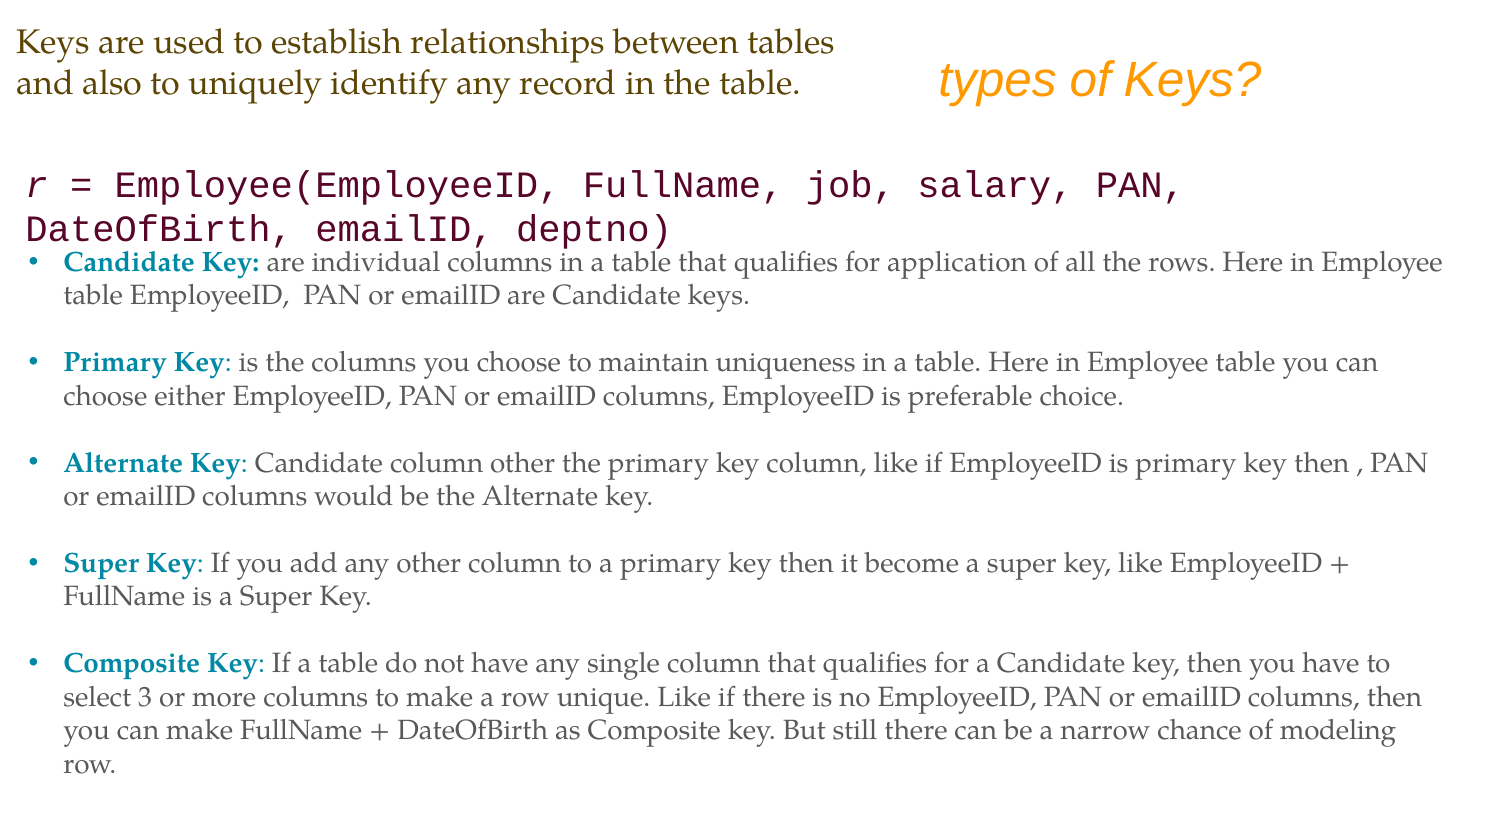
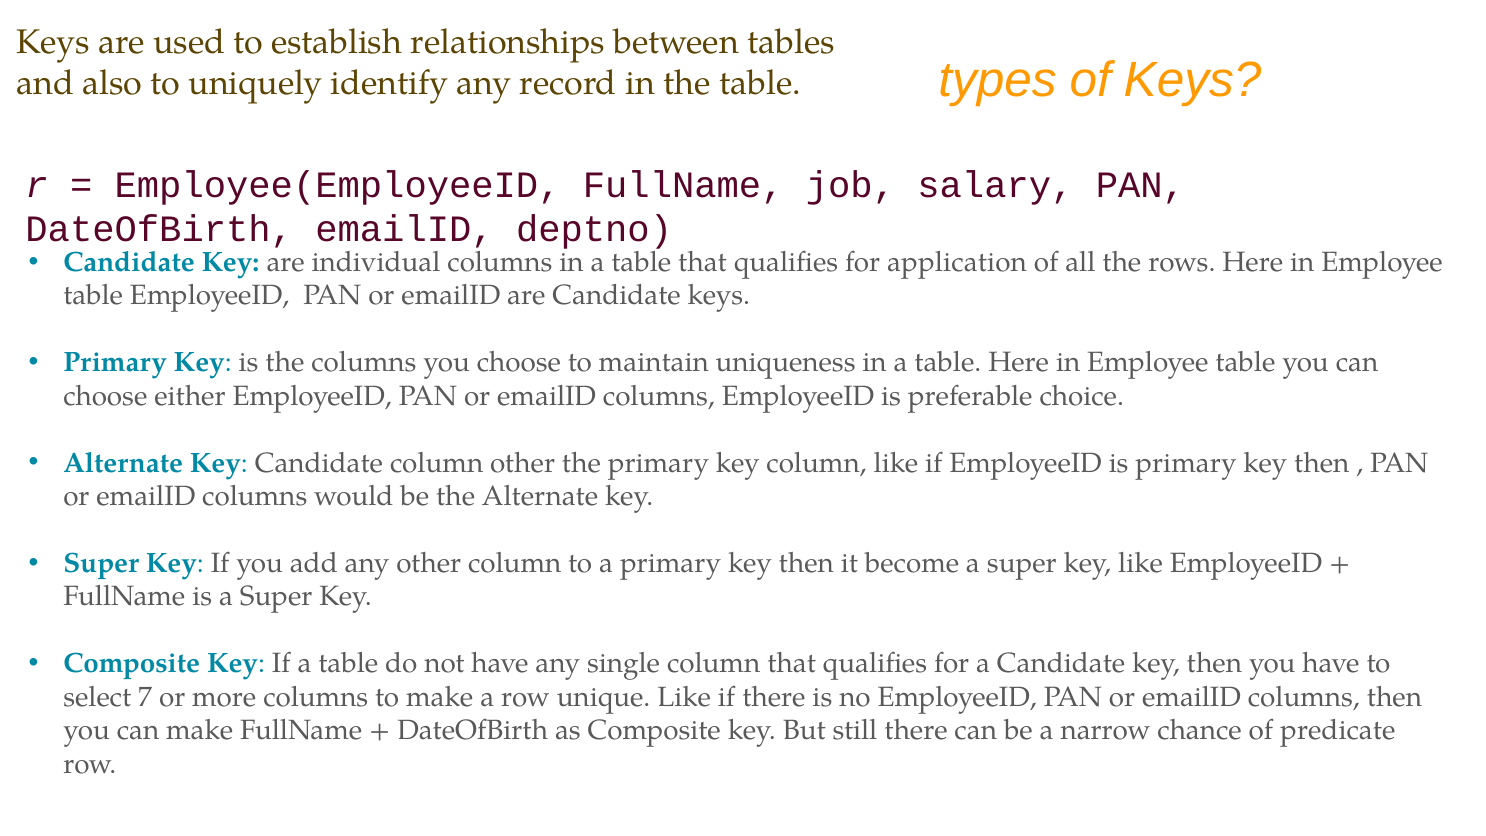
3: 3 -> 7 (145, 697)
modeling: modeling -> predicate (1338, 730)
